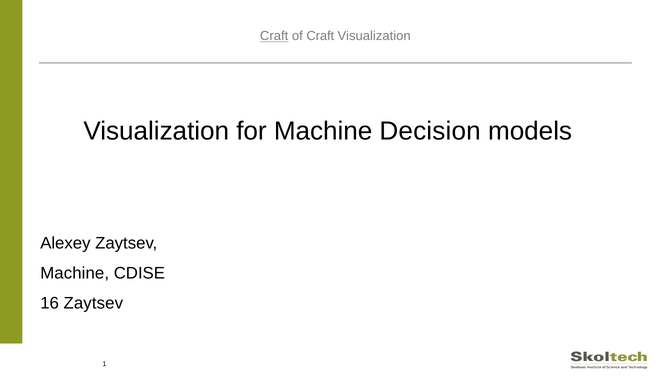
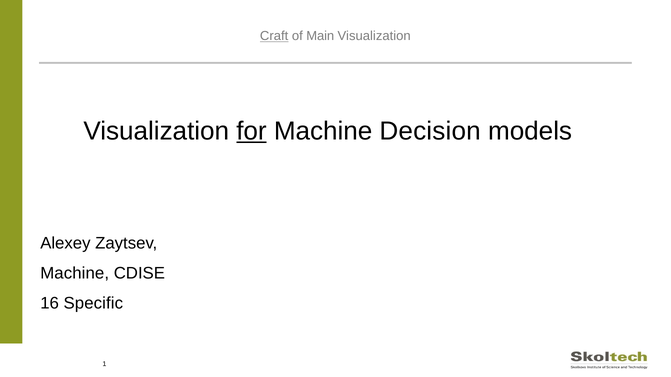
of Craft: Craft -> Main (320, 36)
for underline: none -> present (251, 131)
16 Zaytsev: Zaytsev -> Specific (93, 304)
